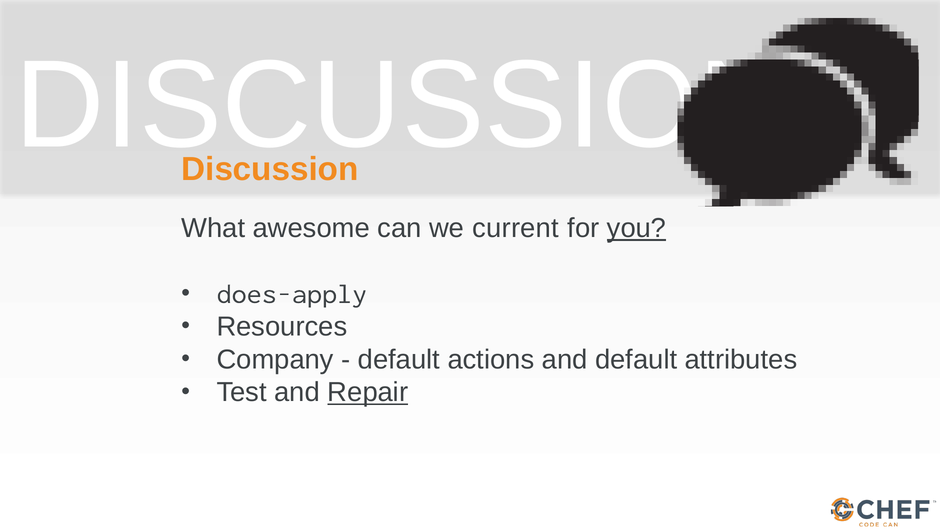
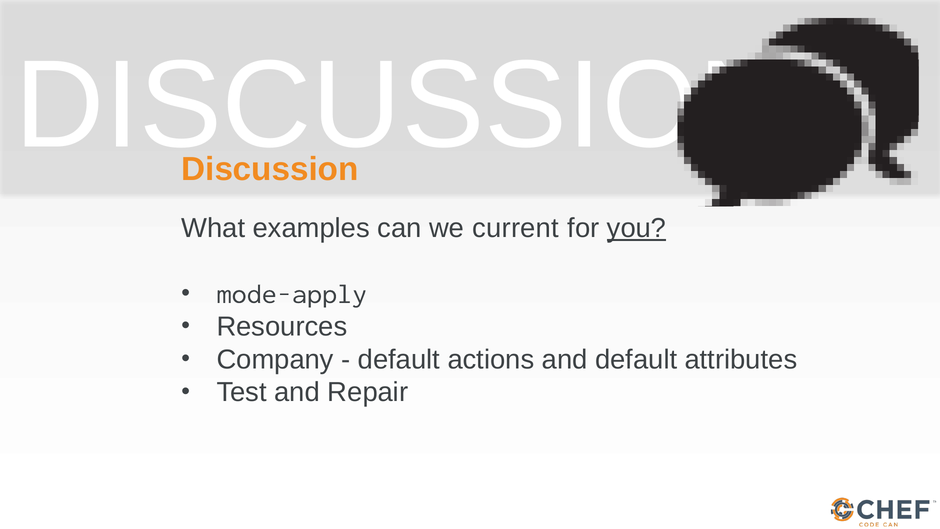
awesome: awesome -> examples (311, 228)
does-apply: does-apply -> mode-apply (292, 294)
Repair underline: present -> none (368, 392)
